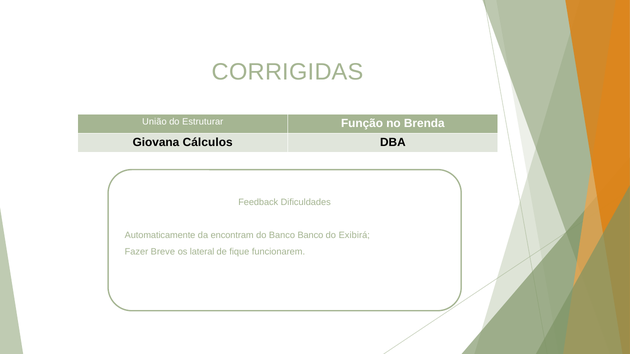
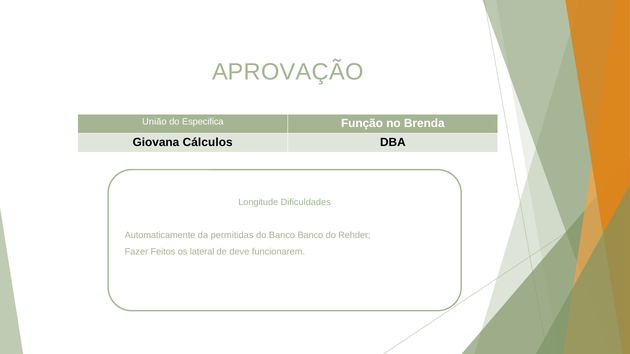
CORRIGIDAS: CORRIGIDAS -> APROVAÇÃO (288, 72)
Estruturar: Estruturar -> Especifica (203, 122)
Feedback: Feedback -> Longitude (258, 202)
encontram: encontram -> permitidas (232, 236)
Exibirá: Exibirá -> Rehder (354, 236)
Breve: Breve -> Feitos (163, 252)
fique: fique -> deve (239, 252)
